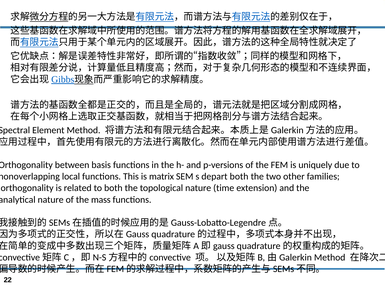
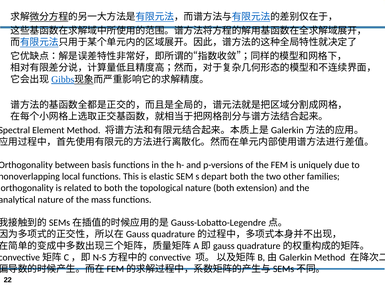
matrix: matrix -> elastic (161, 176)
nature time: time -> both (224, 188)
